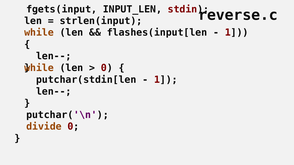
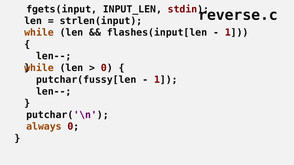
putchar(stdin[len: putchar(stdin[len -> putchar(fussy[len (86, 80)
divide: divide -> always (44, 127)
